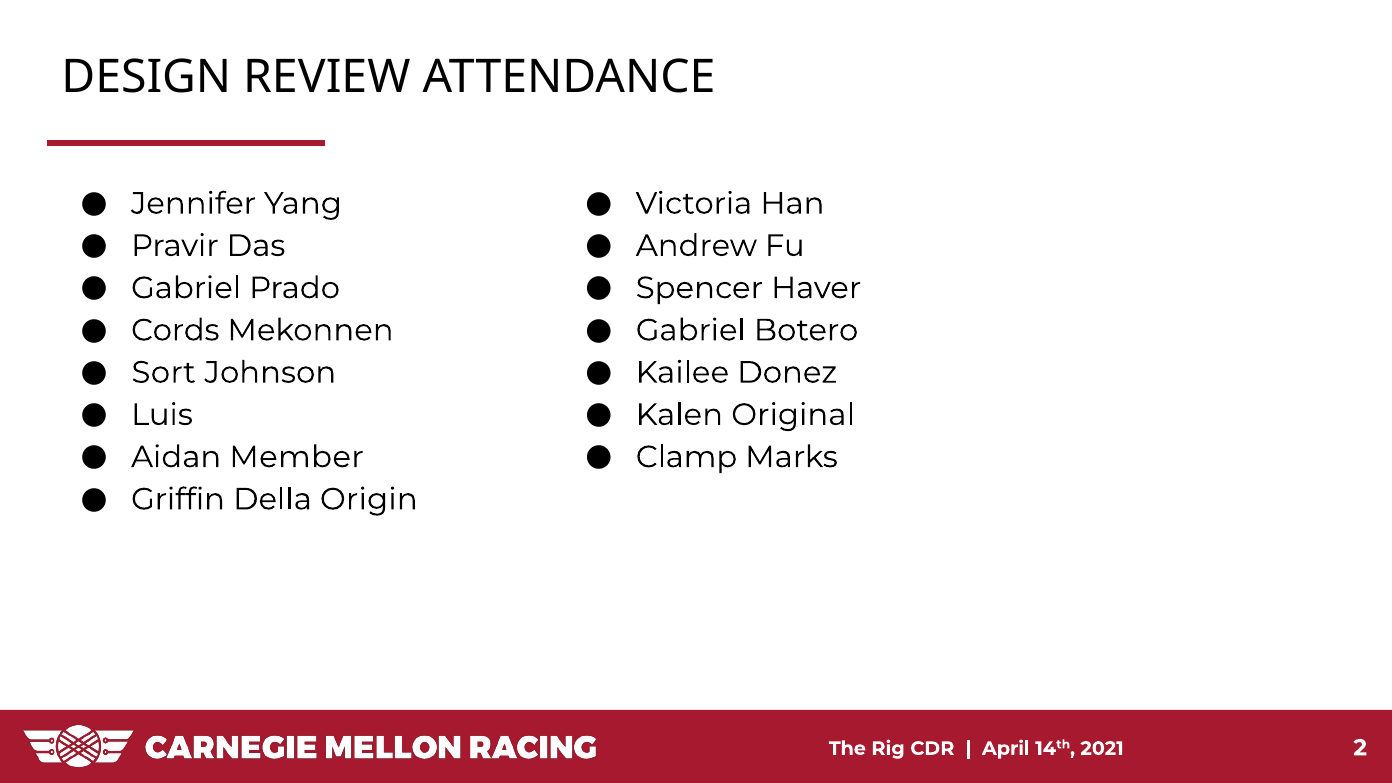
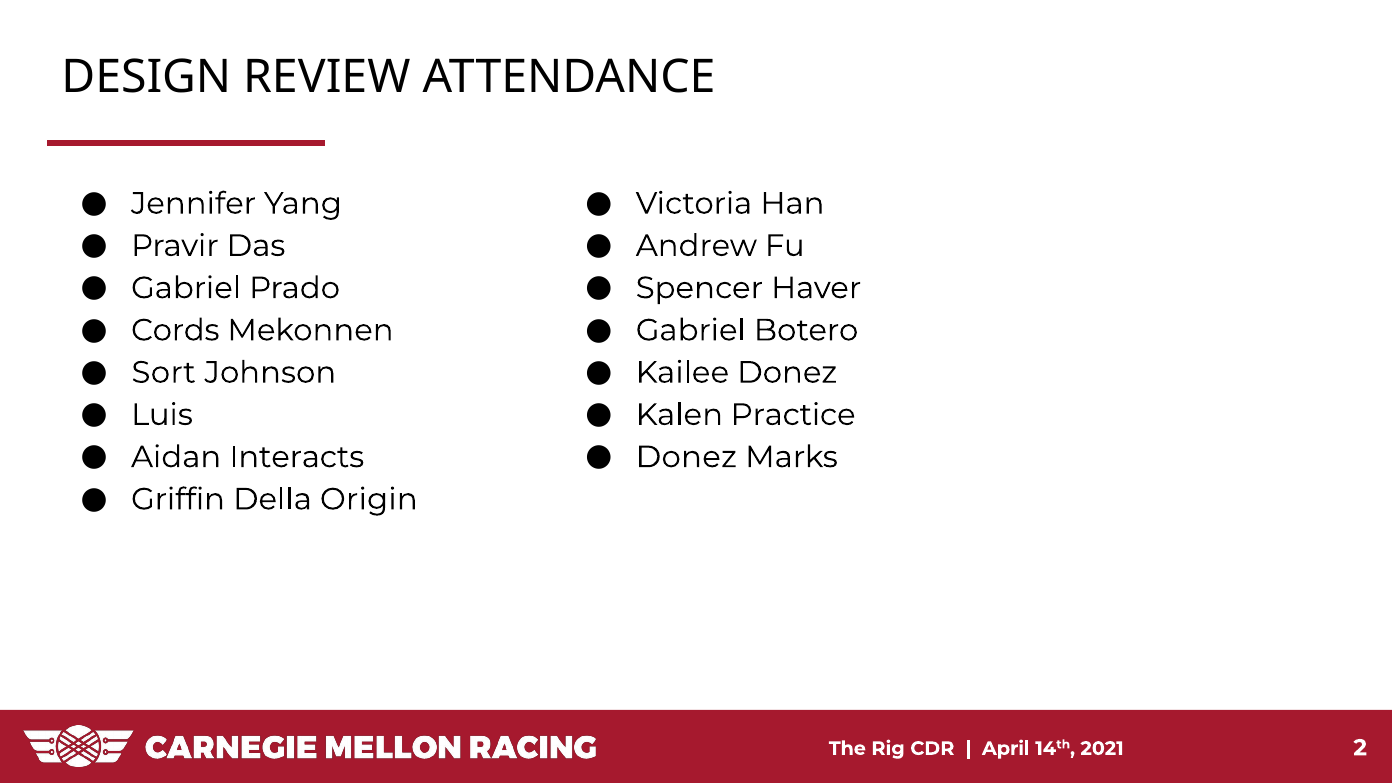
Original: Original -> Practice (793, 415)
Member: Member -> Interacts (297, 457)
Clamp: Clamp -> Donez (686, 457)
